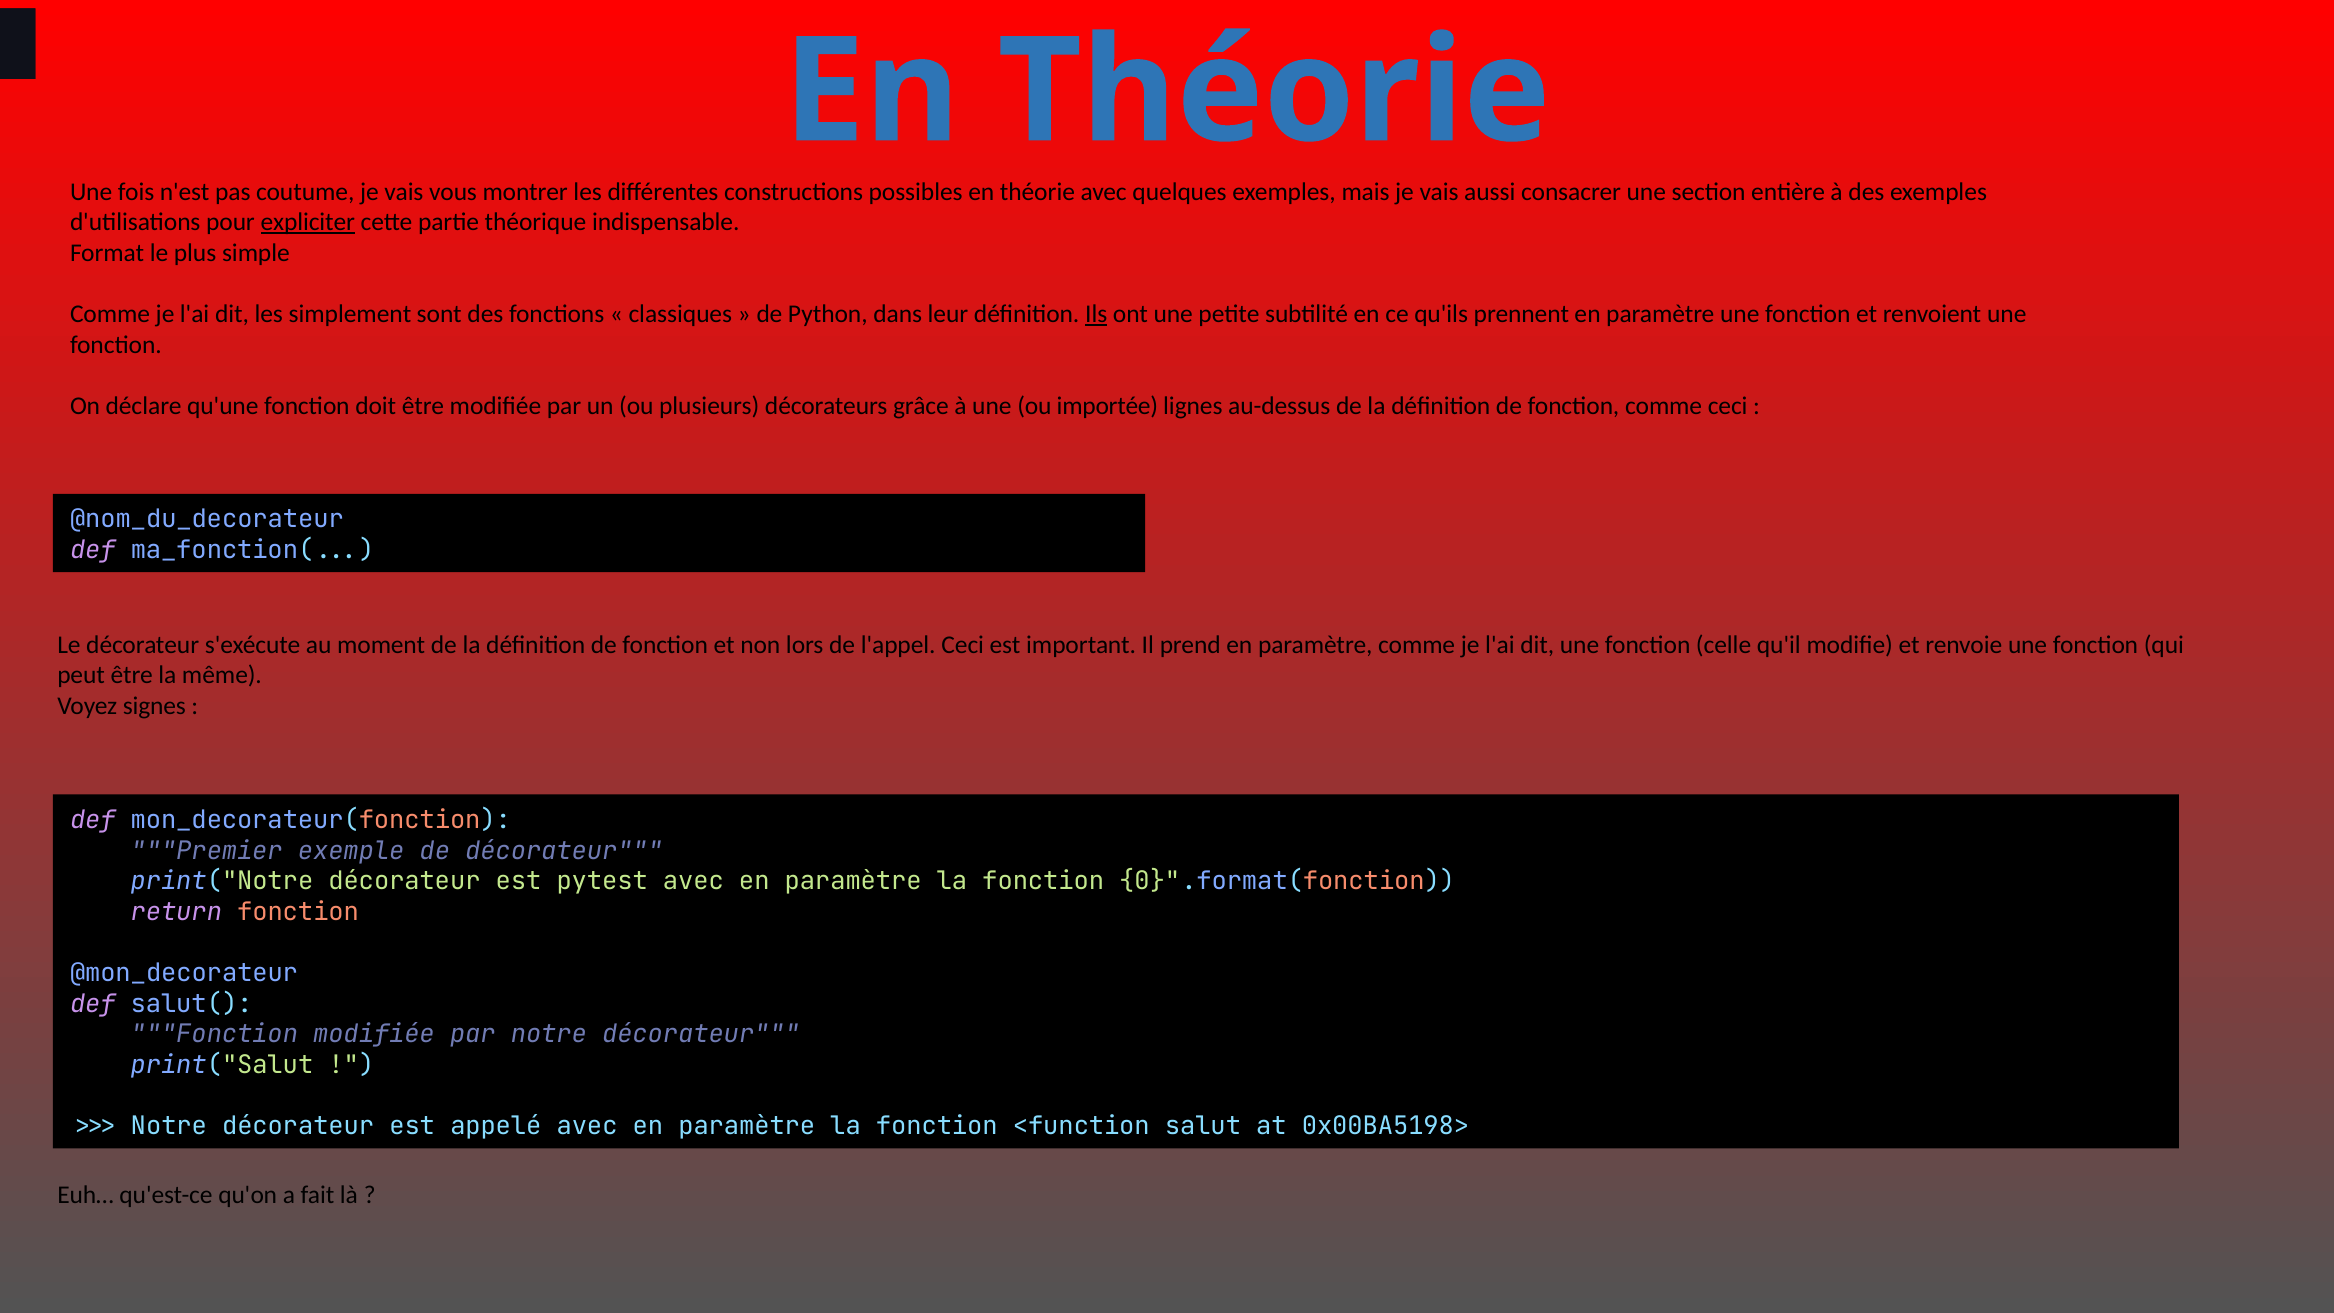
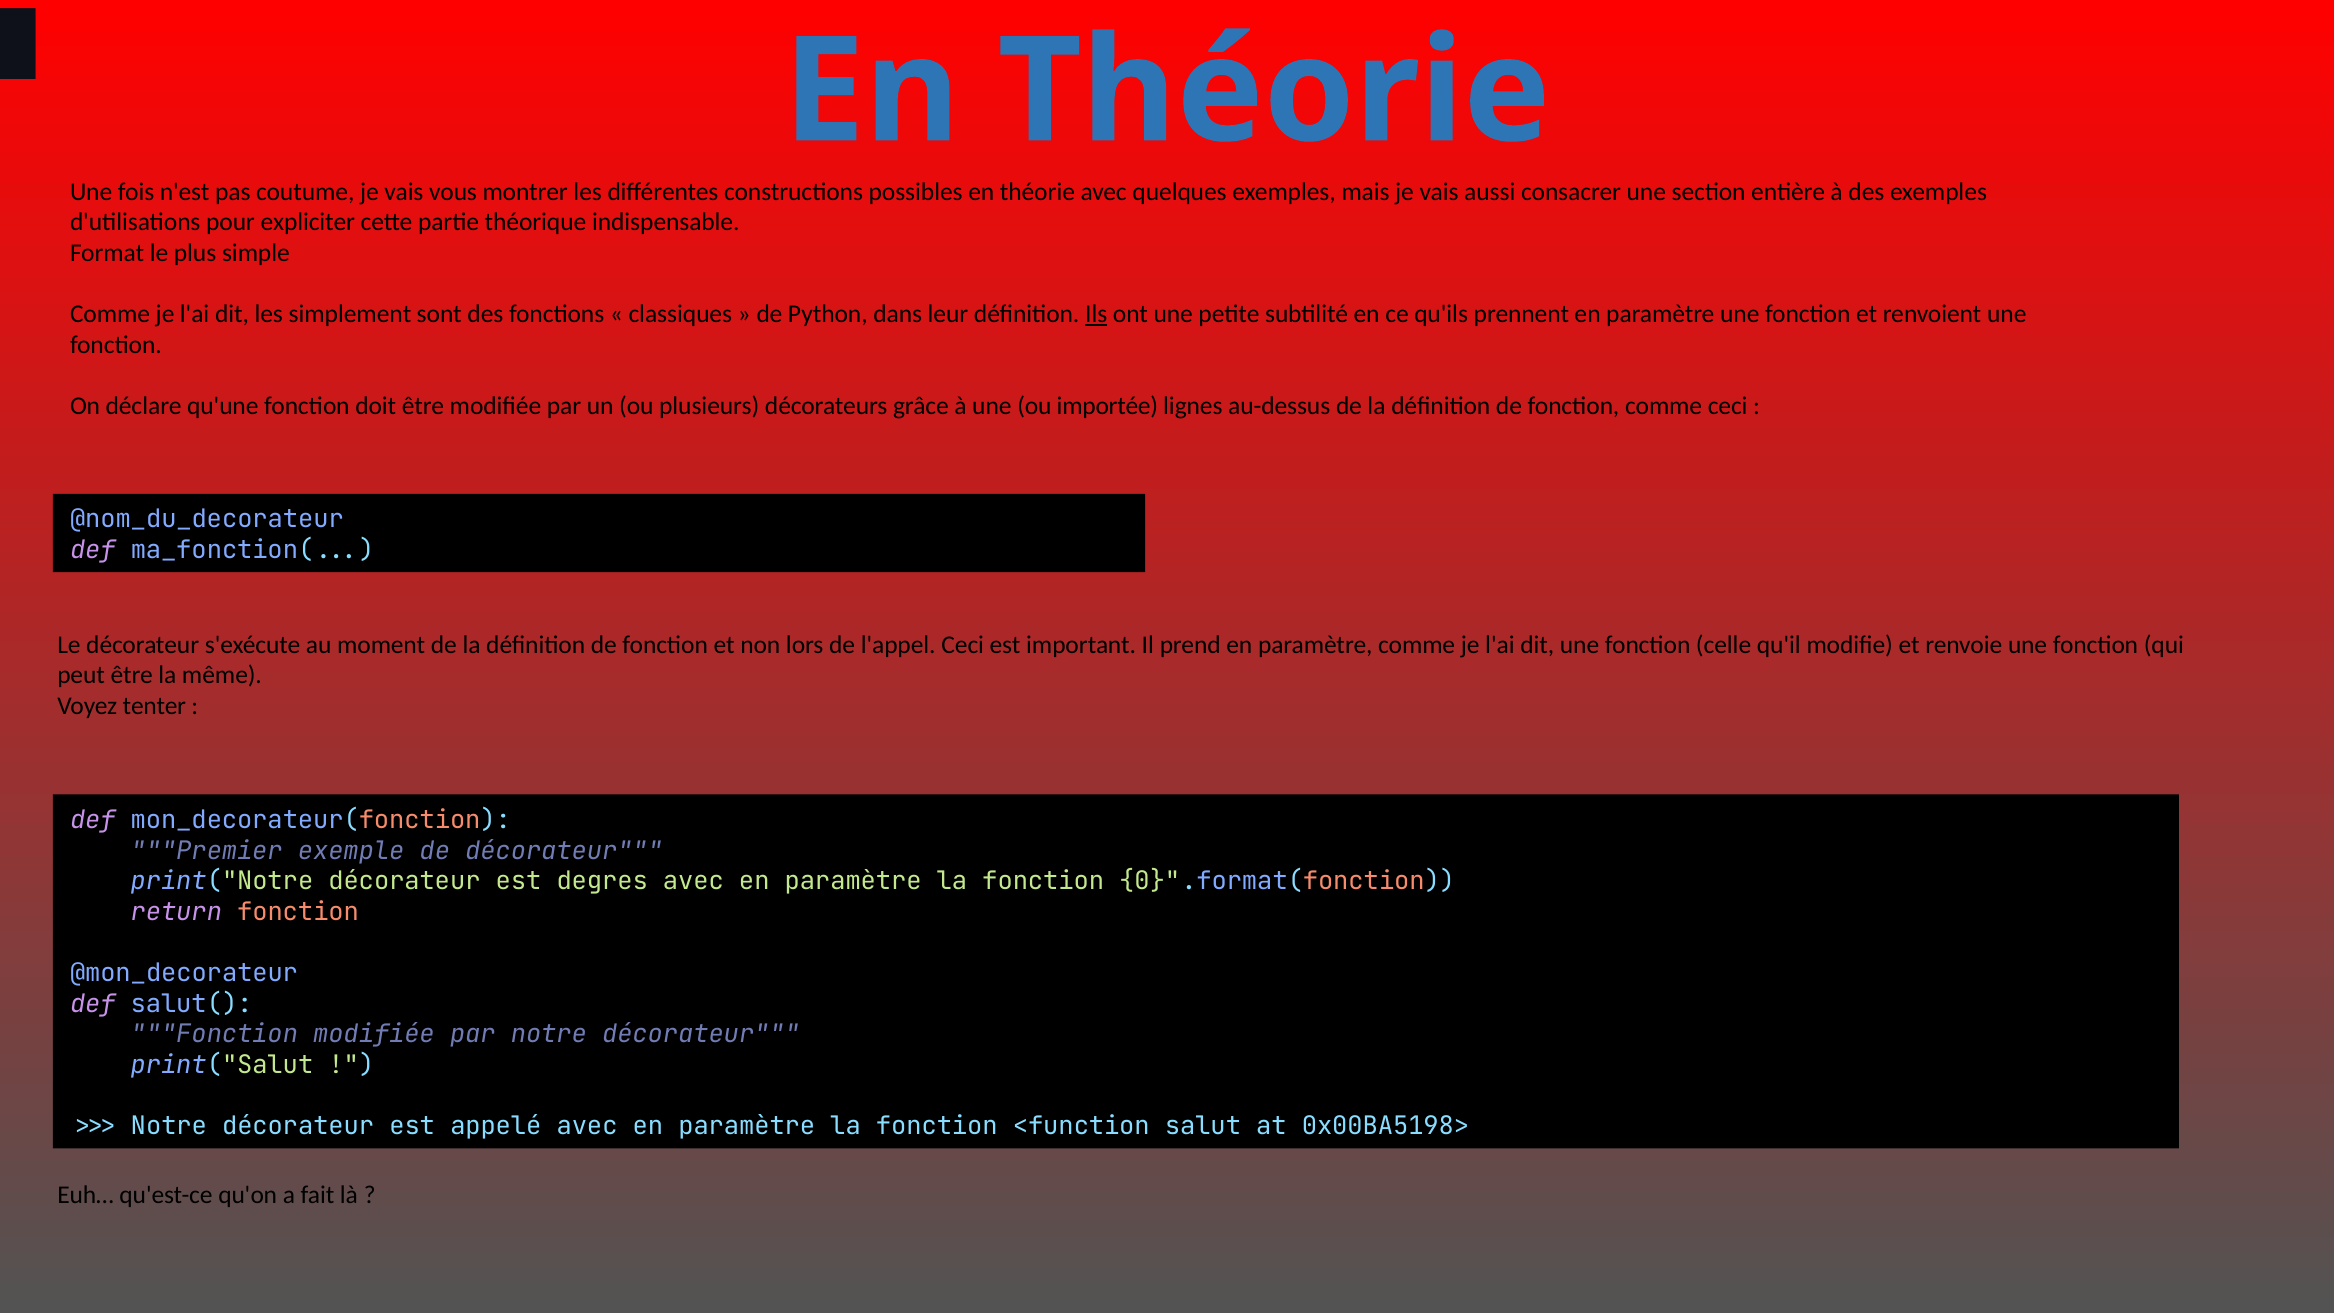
expliciter underline: present -> none (308, 222)
signes: signes -> tenter (154, 706)
pytest: pytest -> degres (602, 881)
